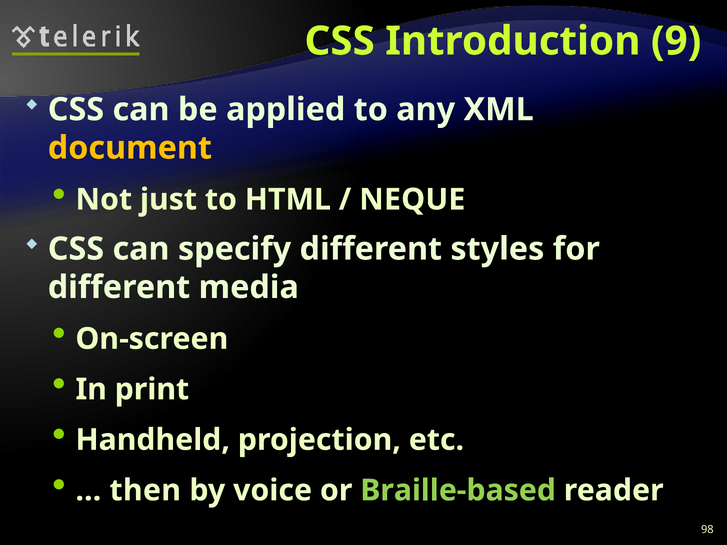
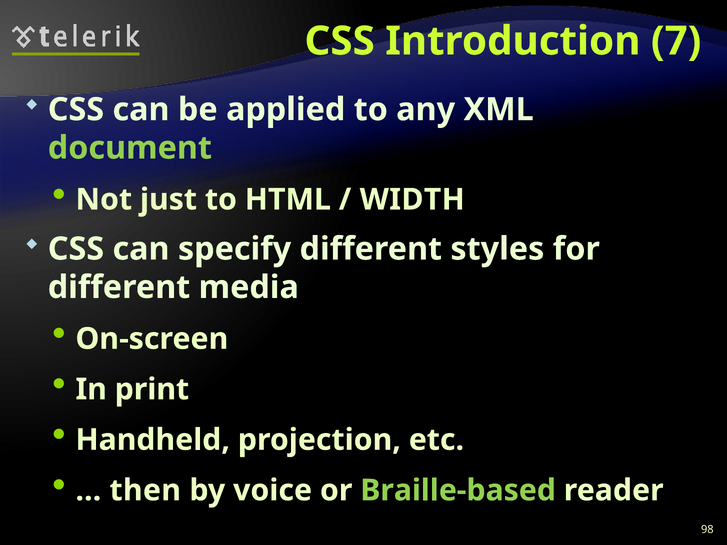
9: 9 -> 7 (676, 41)
document colour: yellow -> light green (130, 148)
NEQUE: NEQUE -> WIDTH (412, 200)
